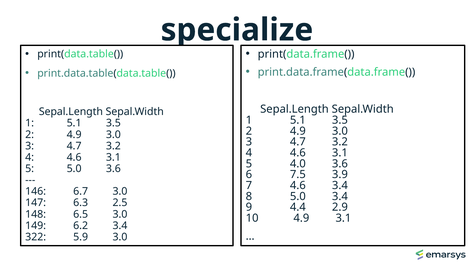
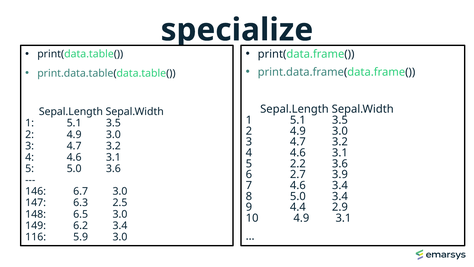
4.0: 4.0 -> 2.2 (298, 163)
7.5: 7.5 -> 2.7 (298, 174)
322: 322 -> 116 (36, 237)
